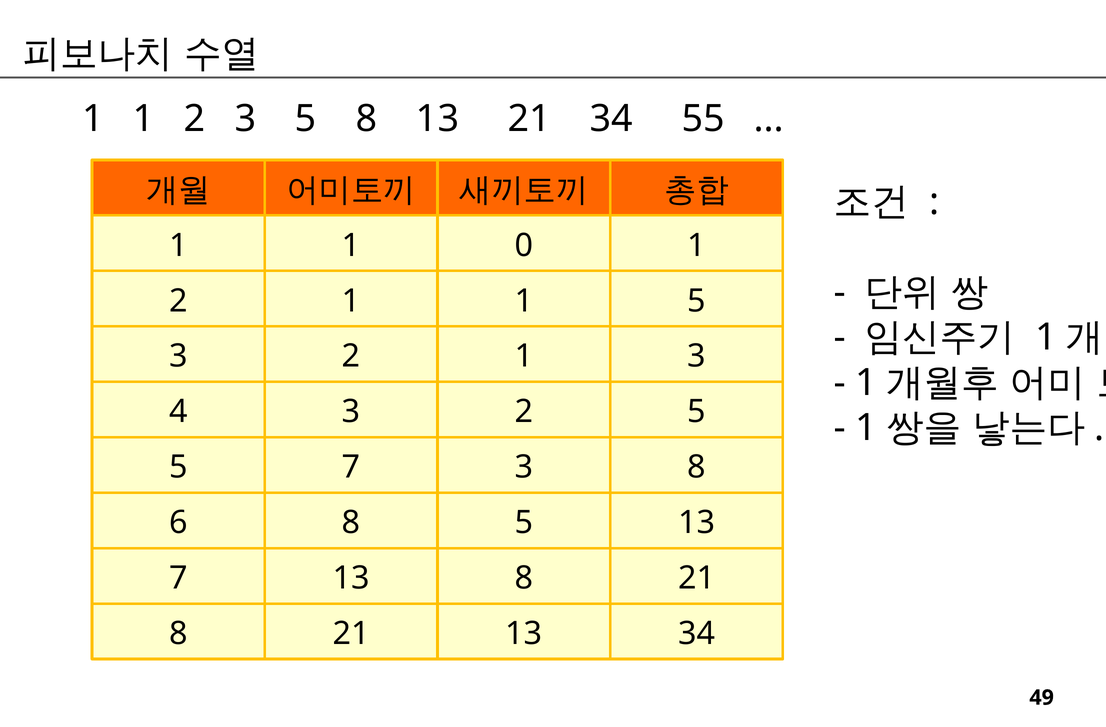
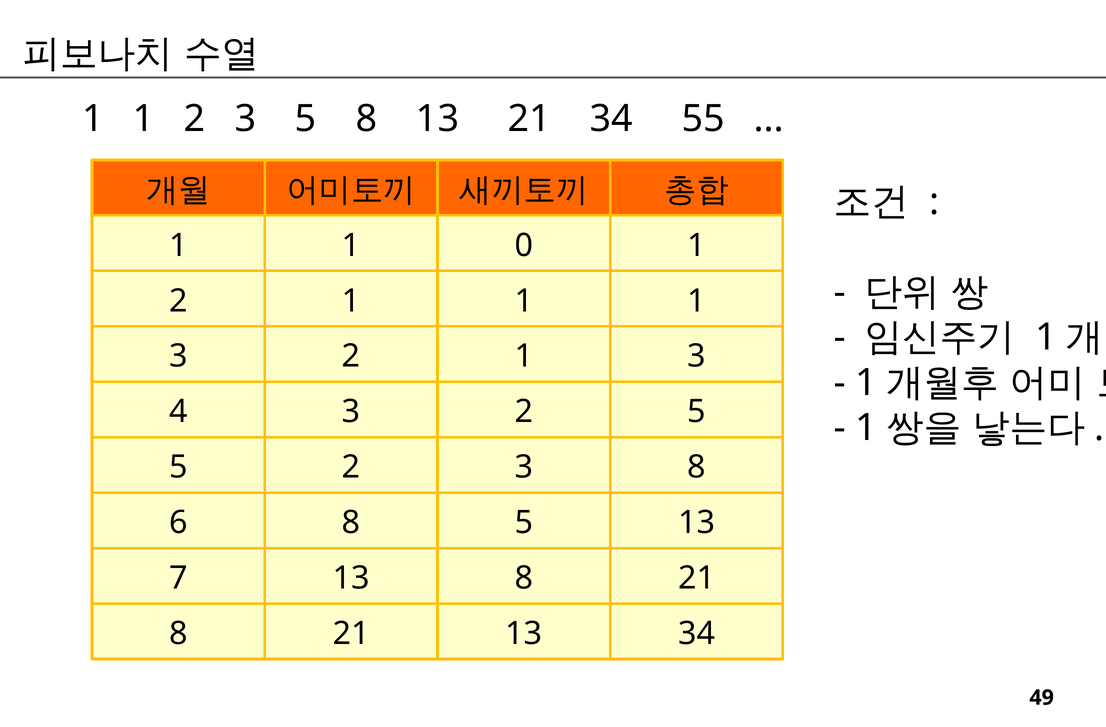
1 1 5: 5 -> 1 (697, 301)
5 7: 7 -> 2 (351, 467)
